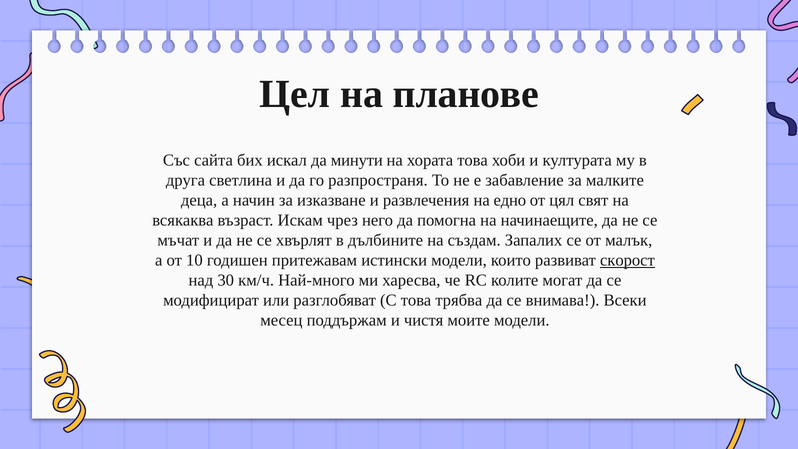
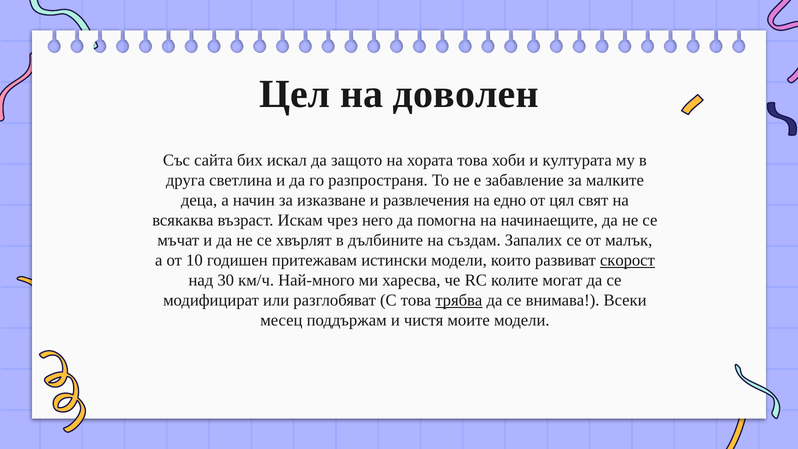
планове: планове -> доволен (466, 94)
минути: минути -> защото (357, 160)
трябва underline: none -> present (459, 300)
